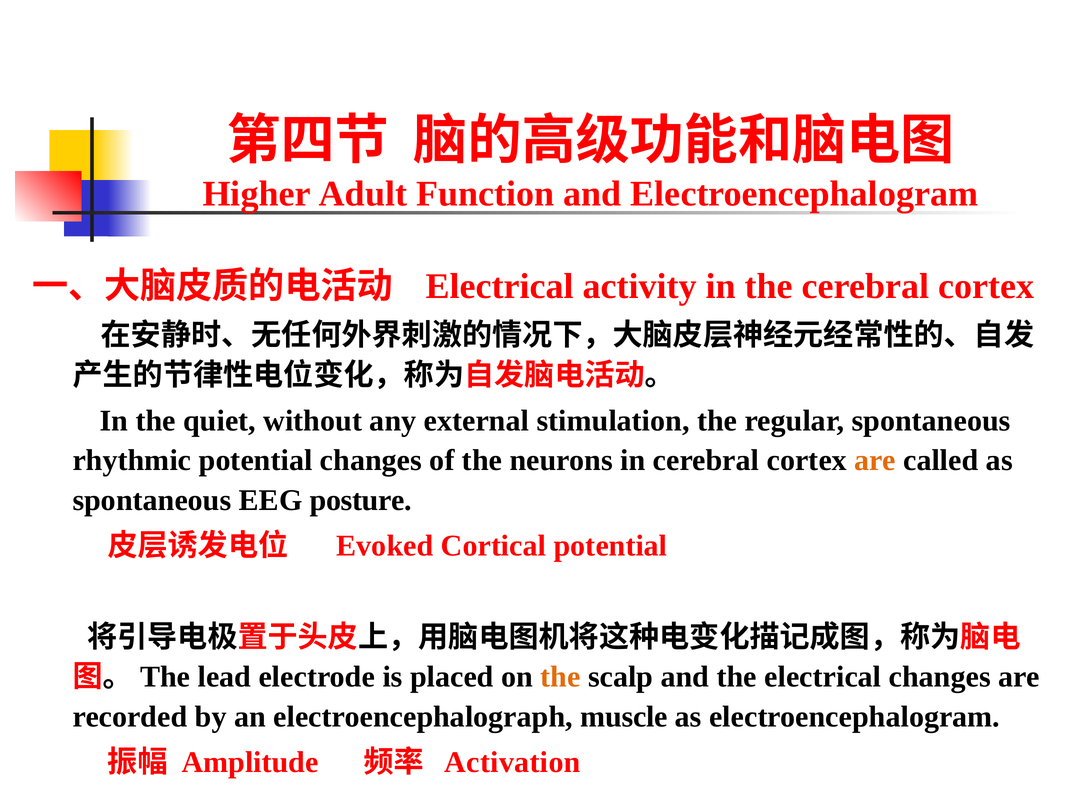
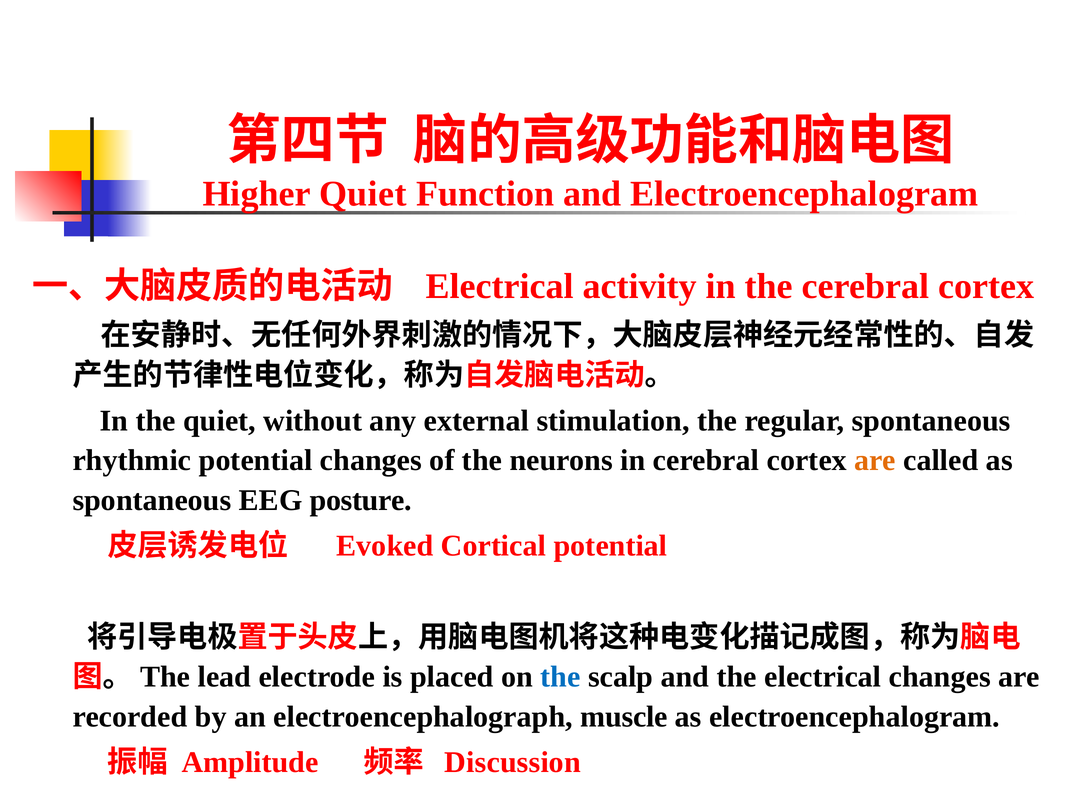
Higher Adult: Adult -> Quiet (363, 194)
the colour: orange -> blue (560, 677)
Activation: Activation -> Discussion (513, 762)
